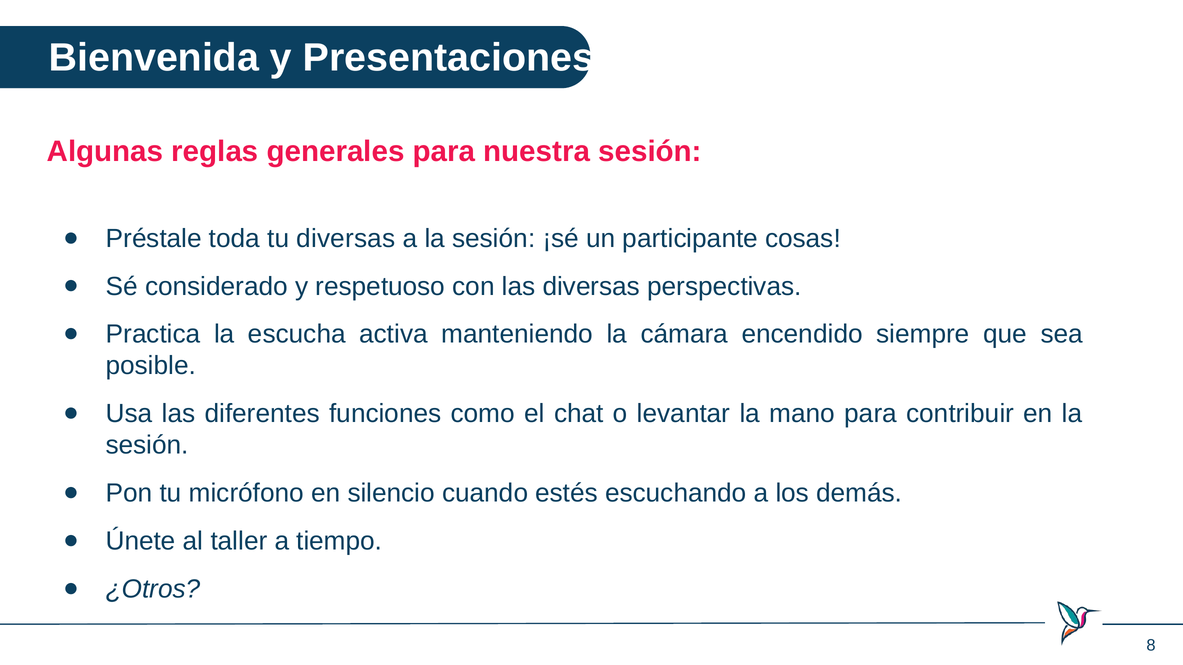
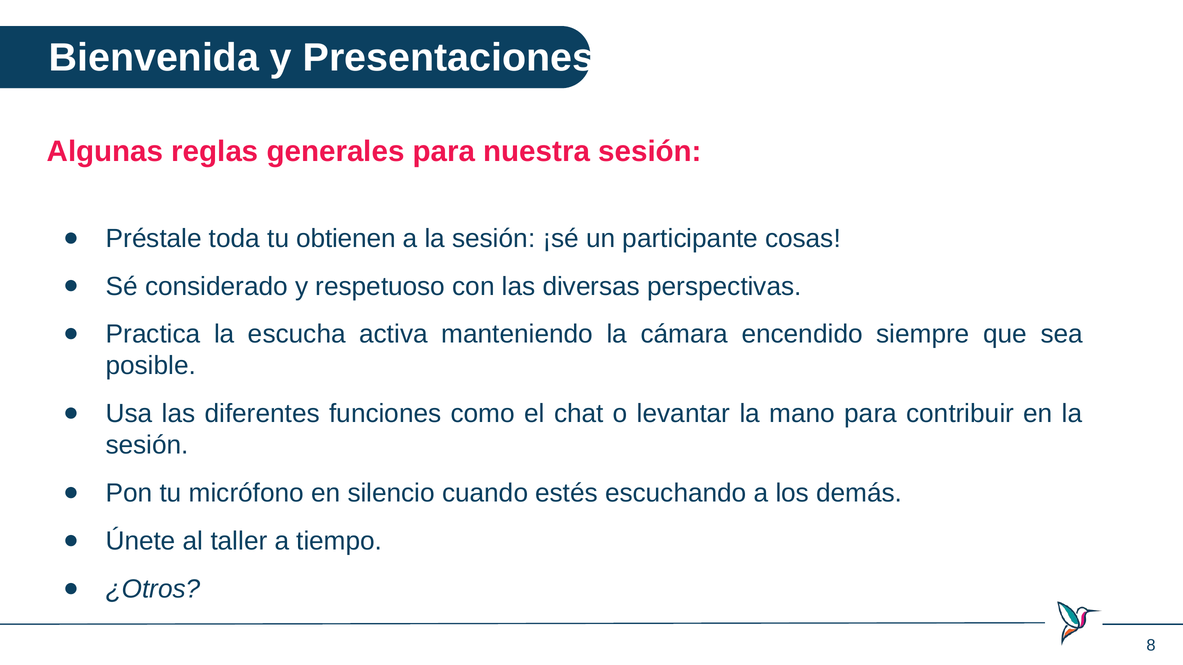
tu diversas: diversas -> obtienen (346, 239)
